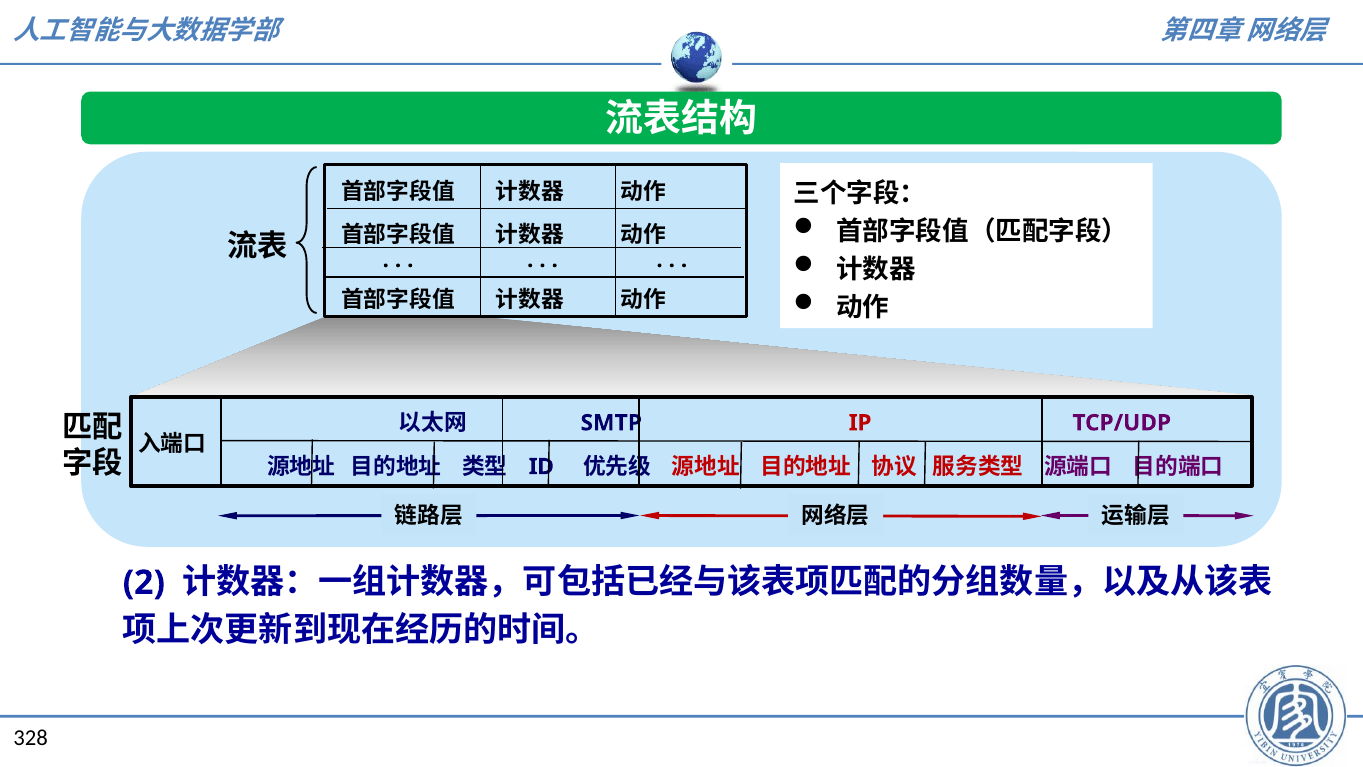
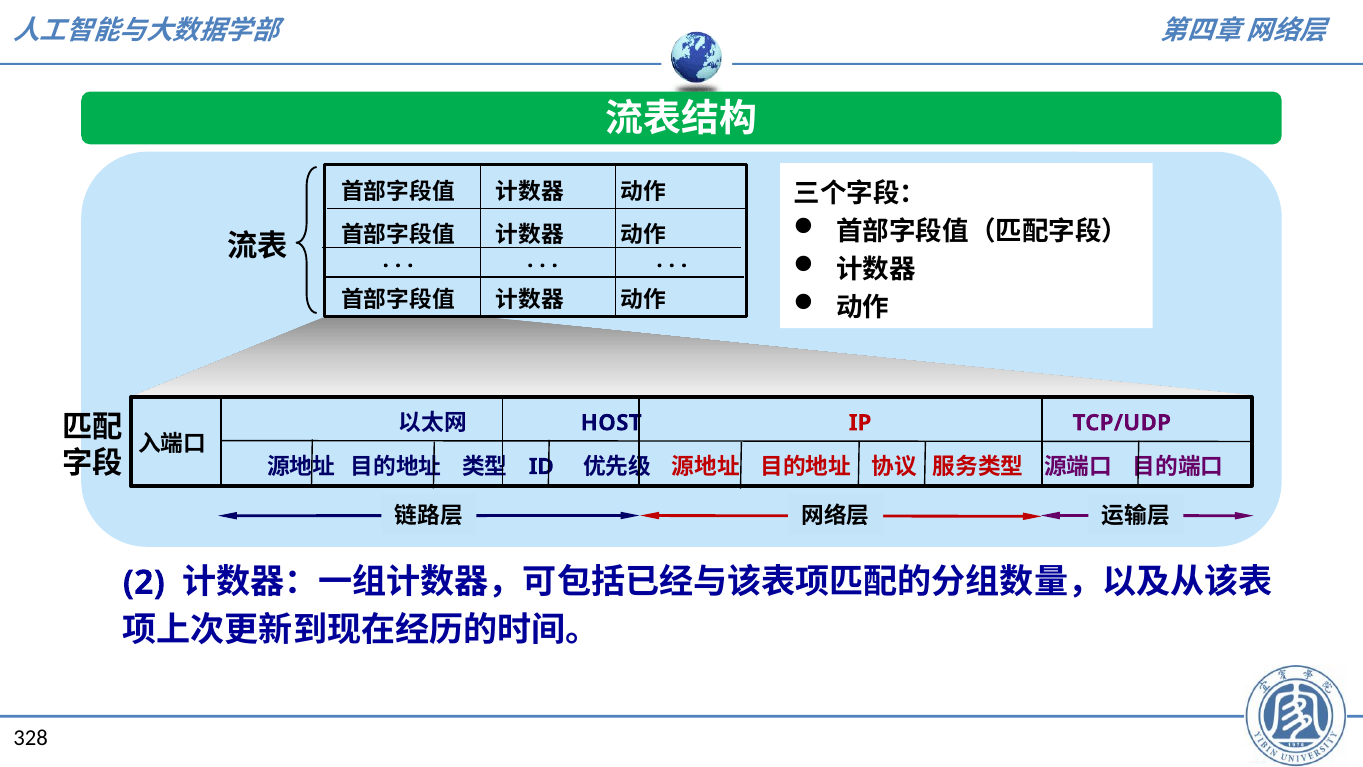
SMTP: SMTP -> HOST (611, 423)
